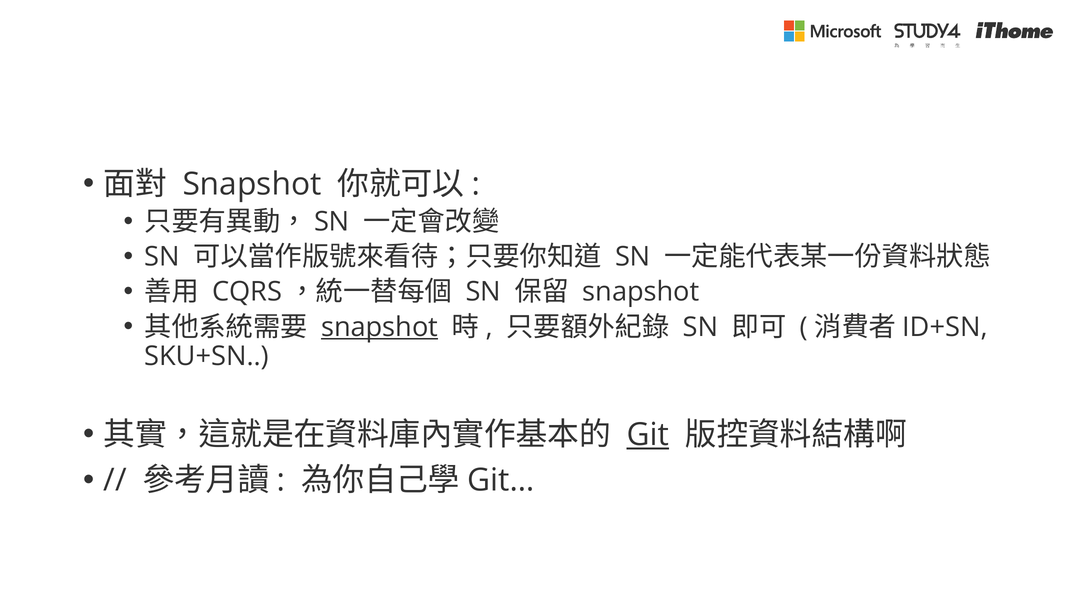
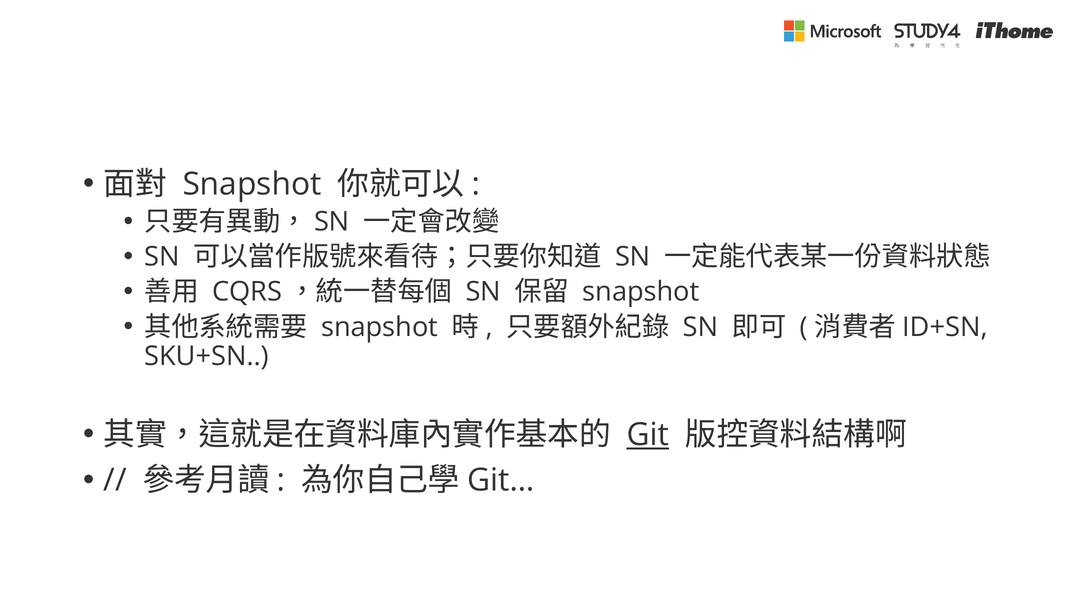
snapshot underline: present -> none (380, 327)
